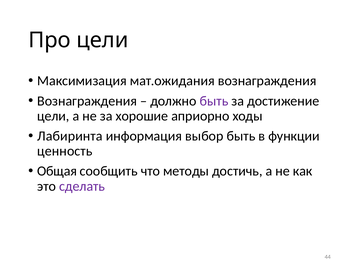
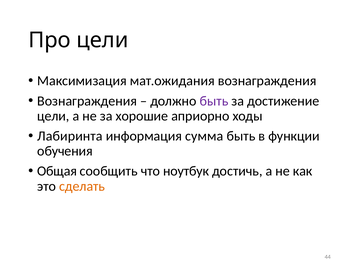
выбор: выбор -> сумма (204, 136)
ценность: ценность -> обучения (65, 151)
методы: методы -> ноутбук (186, 171)
сделать colour: purple -> orange (82, 186)
